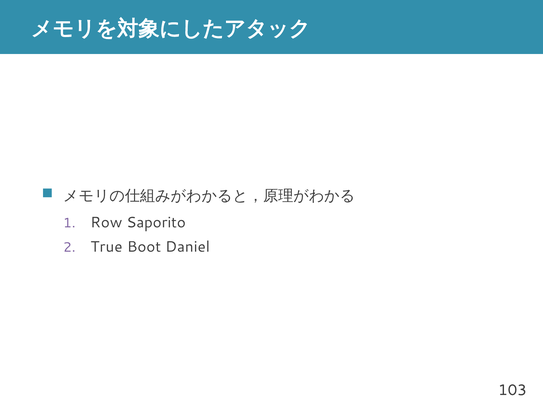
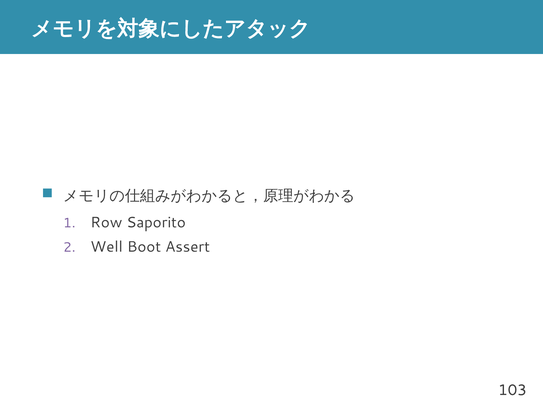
True: True -> Well (107, 247)
Daniel: Daniel -> Assert (188, 247)
